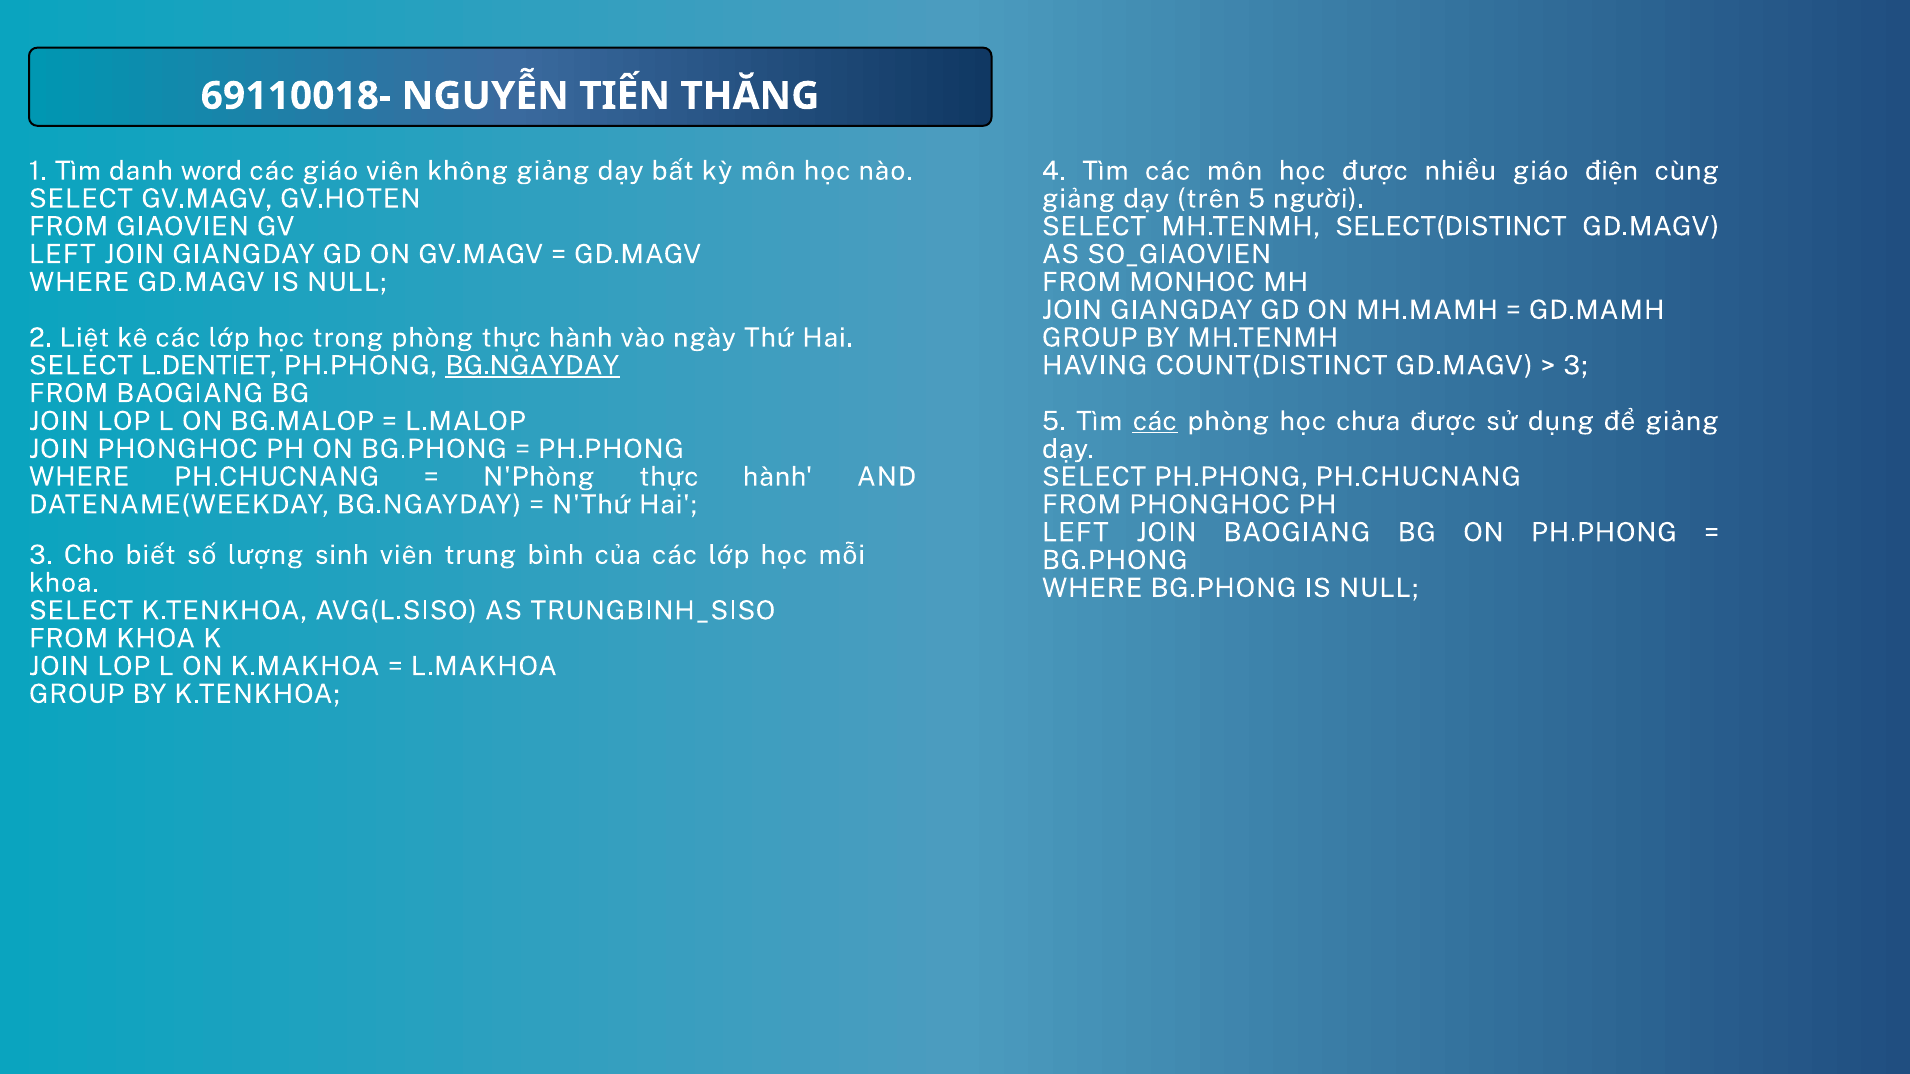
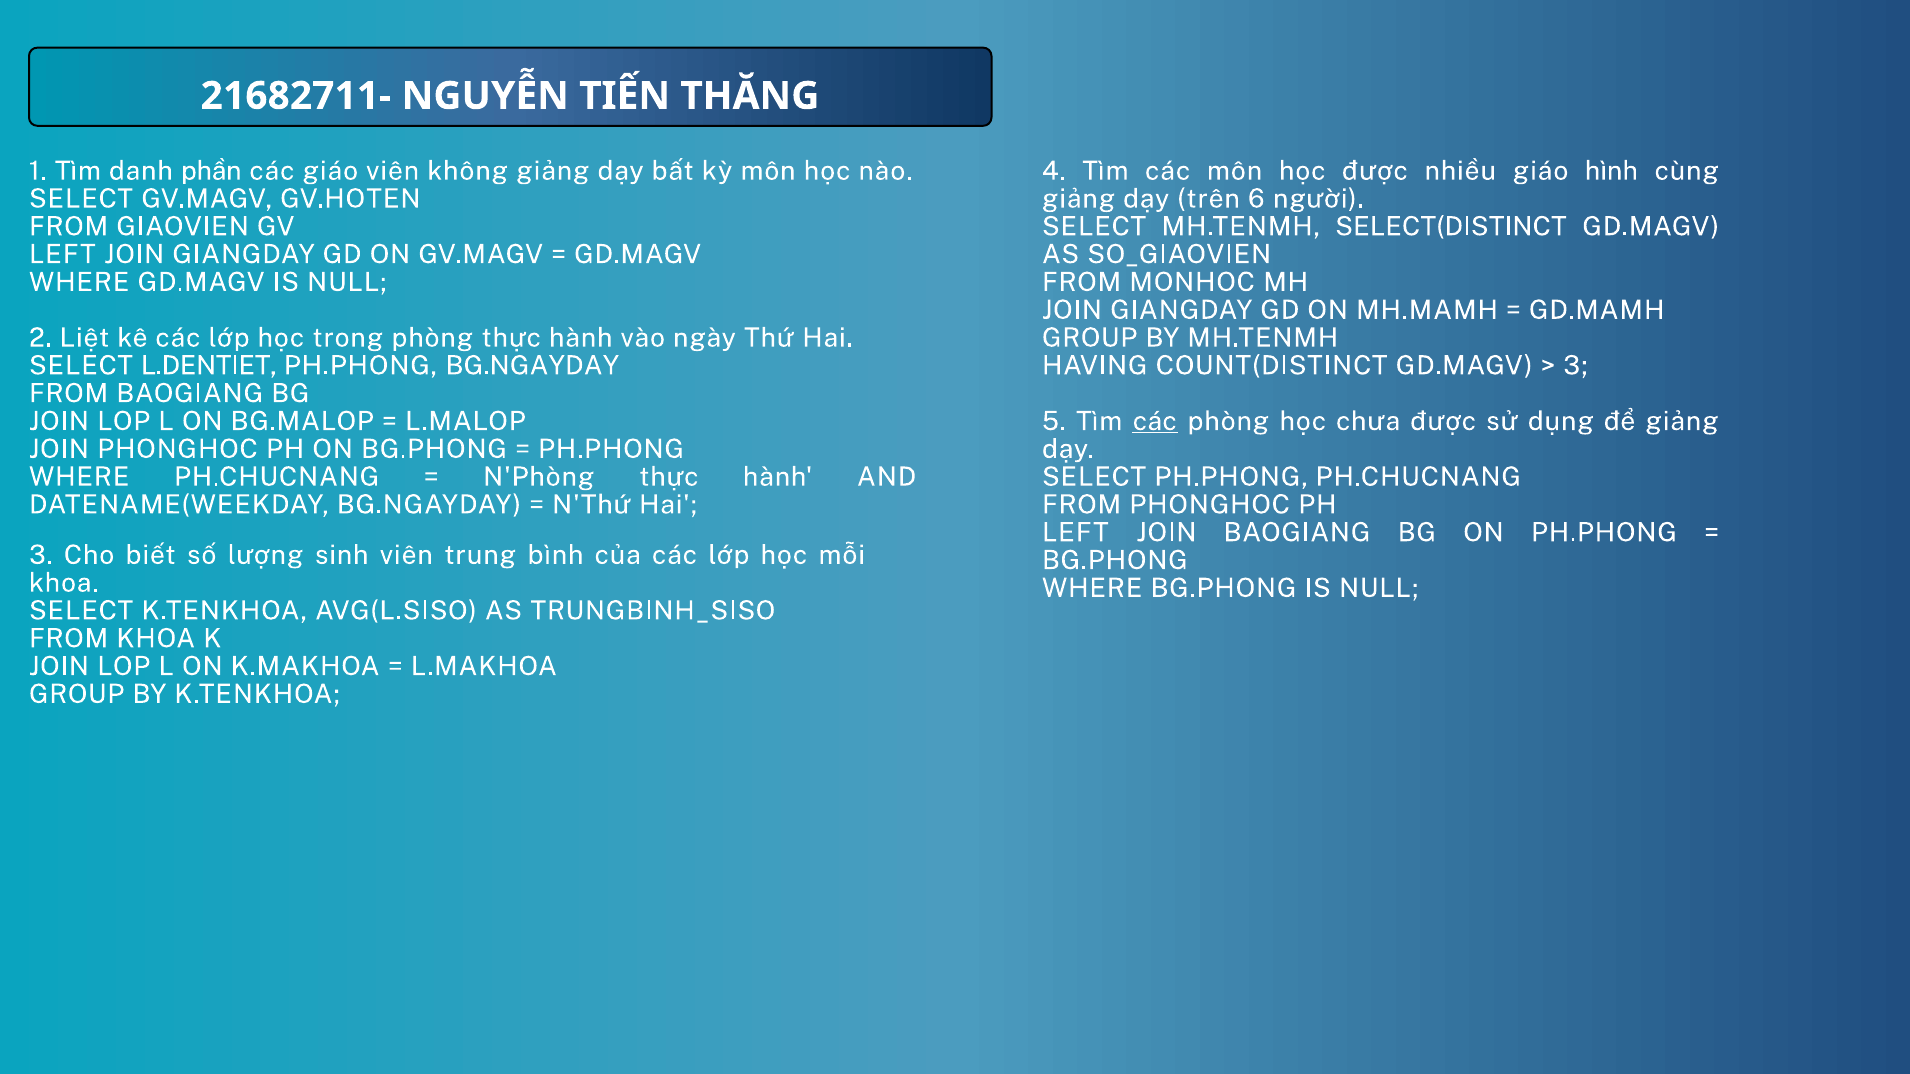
69110018-: 69110018- -> 21682711- (296, 96)
word: word -> phần (211, 171)
điện: điện -> hình (1611, 171)
trên 5: 5 -> 6 (1256, 199)
BG.NGAYDAY underline: present -> none (532, 366)
